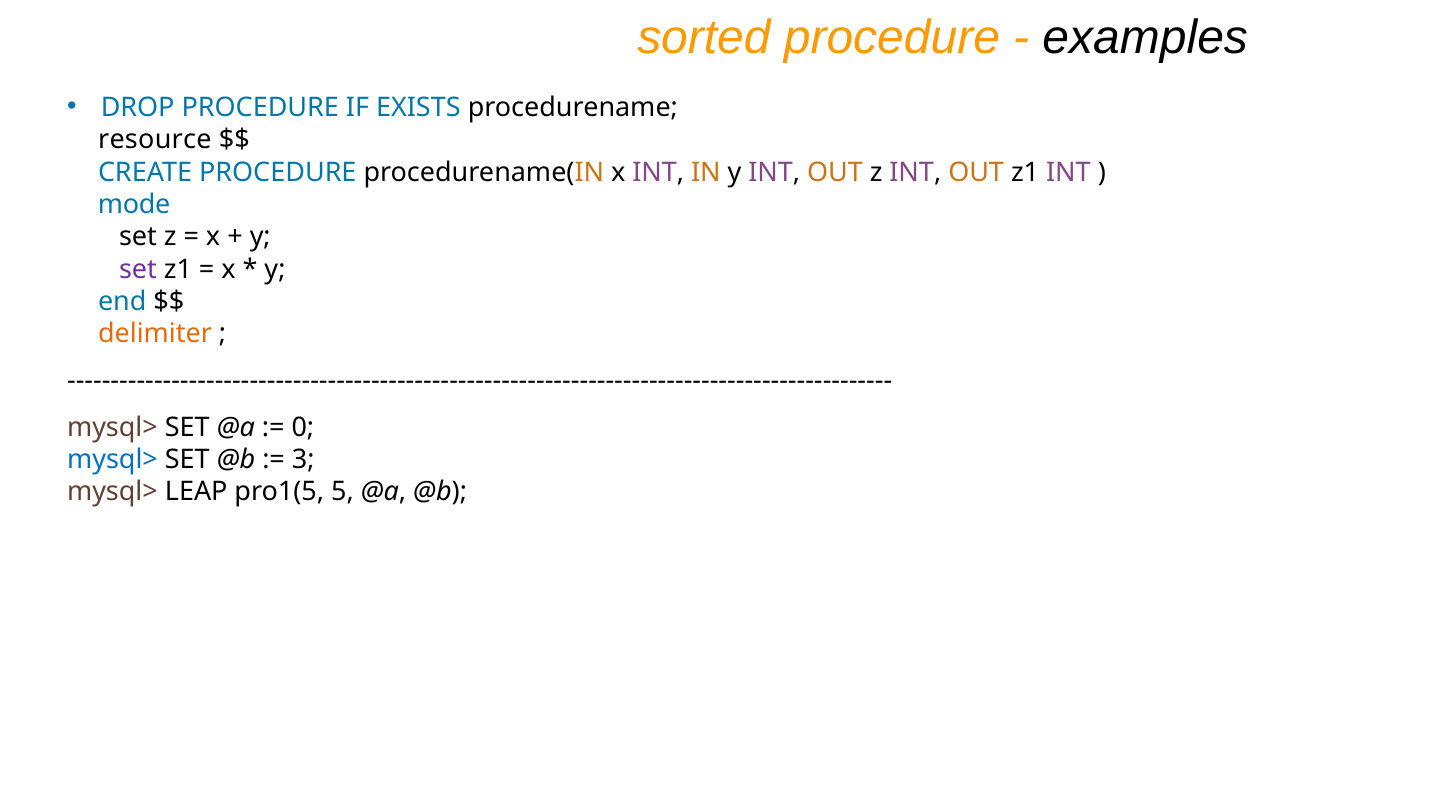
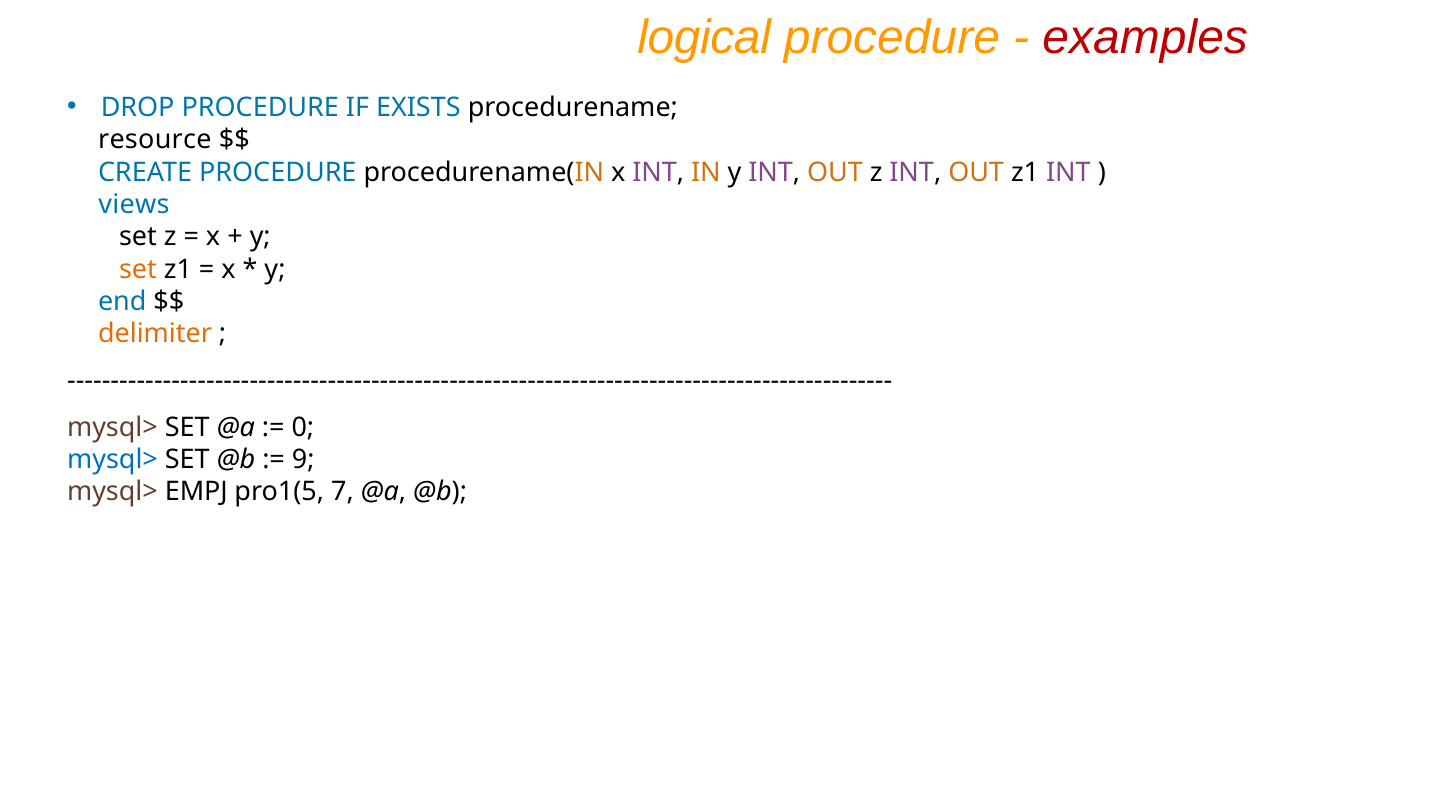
sorted: sorted -> logical (704, 37)
examples colour: black -> red (1145, 37)
mode: mode -> views (134, 205)
set colour: purple -> orange (138, 269)
3: 3 -> 9 (303, 460)
LEAP: LEAP -> EMPJ (196, 492)
5: 5 -> 7 (342, 492)
